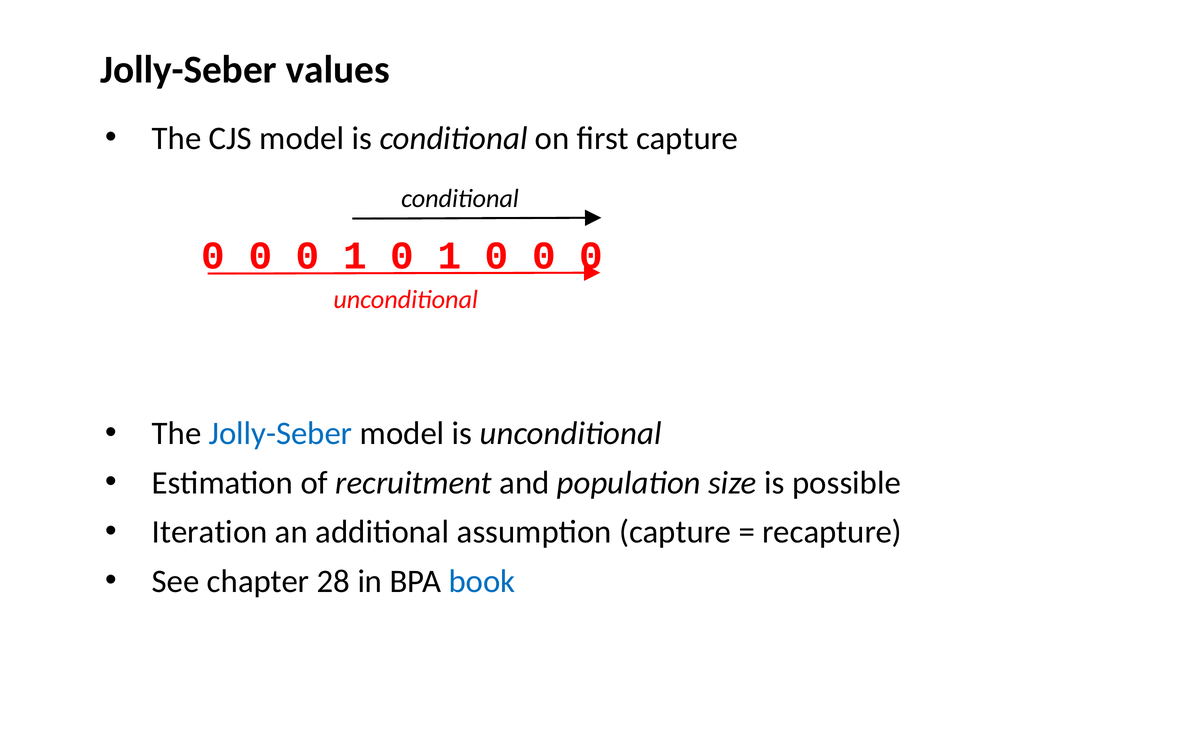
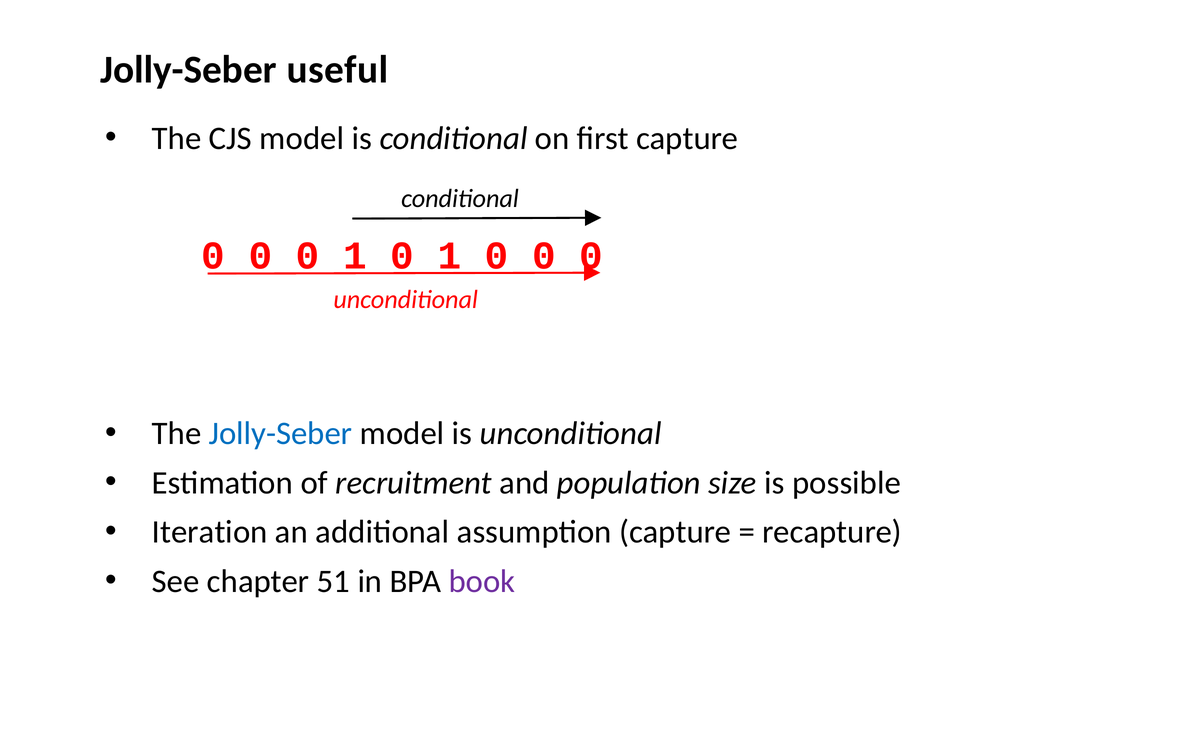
values: values -> useful (338, 70)
28: 28 -> 51 (333, 581)
book colour: blue -> purple (482, 581)
